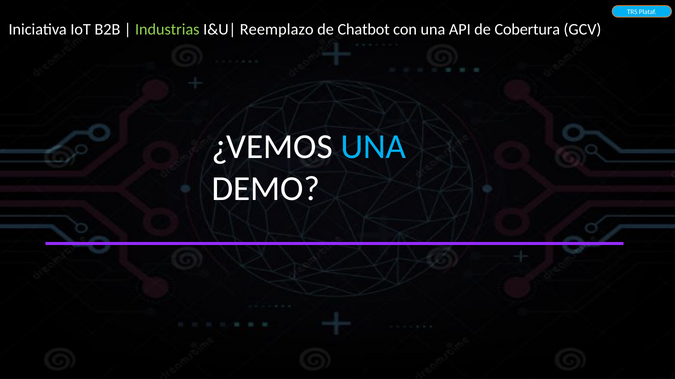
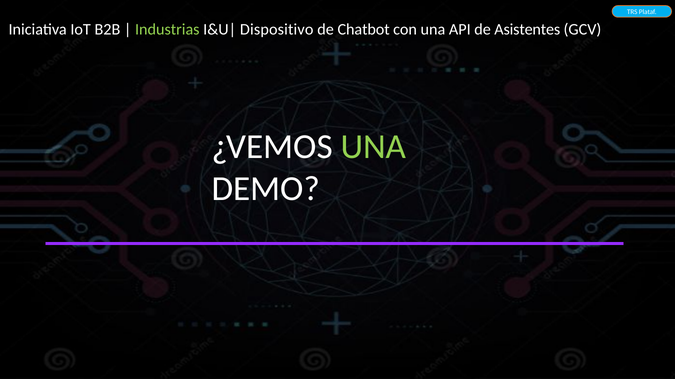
Reemplazo: Reemplazo -> Dispositivo (277, 29)
Cobertura: Cobertura -> Asistentes (527, 29)
UNA colour: light blue -> light green (374, 147)
